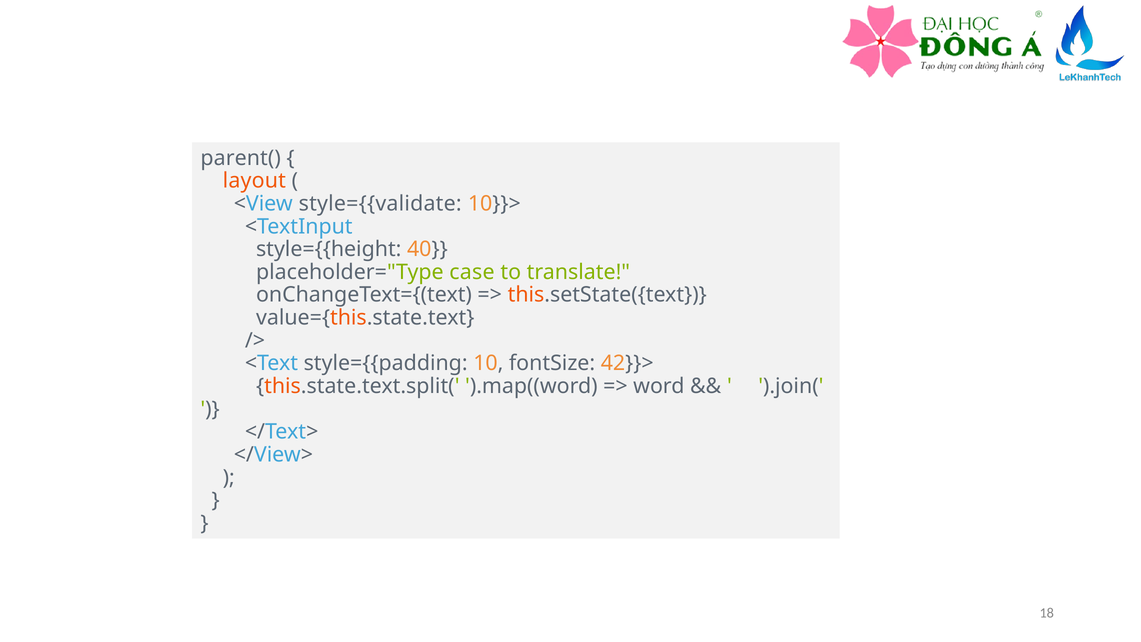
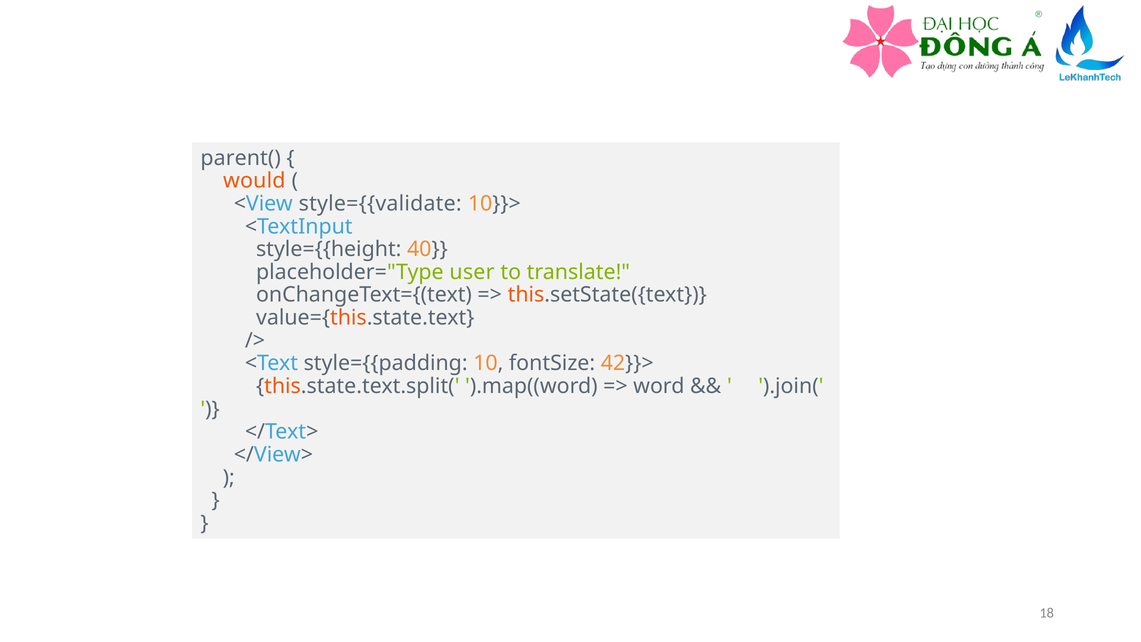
layout: layout -> would (254, 181)
case: case -> user (472, 272)
